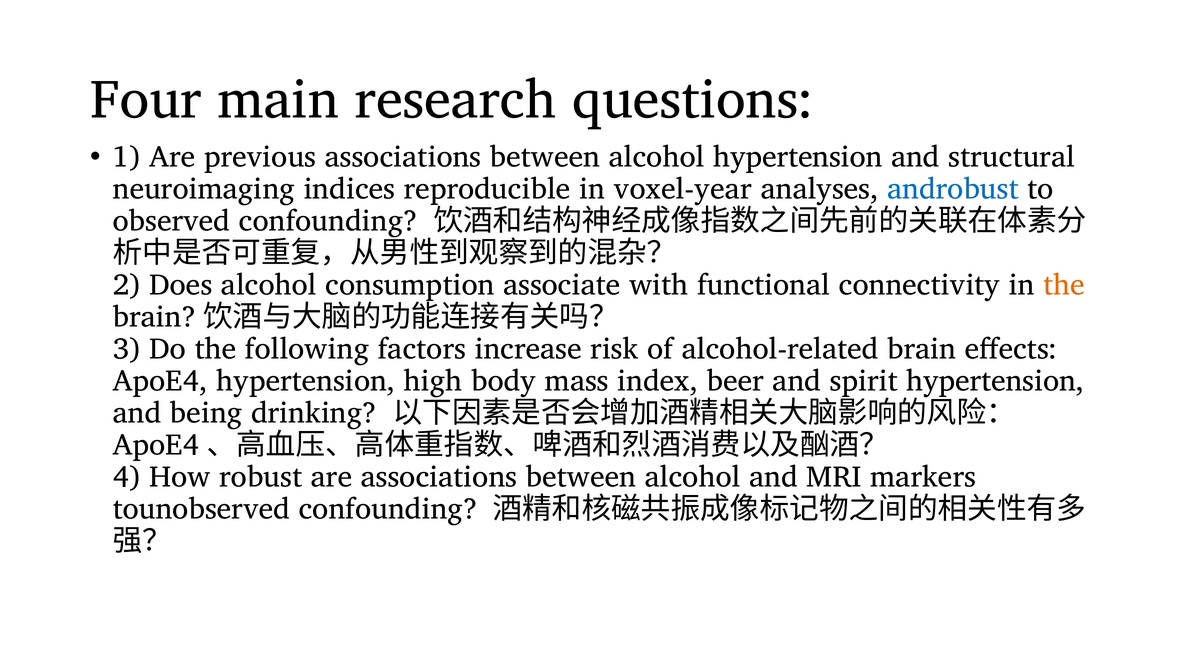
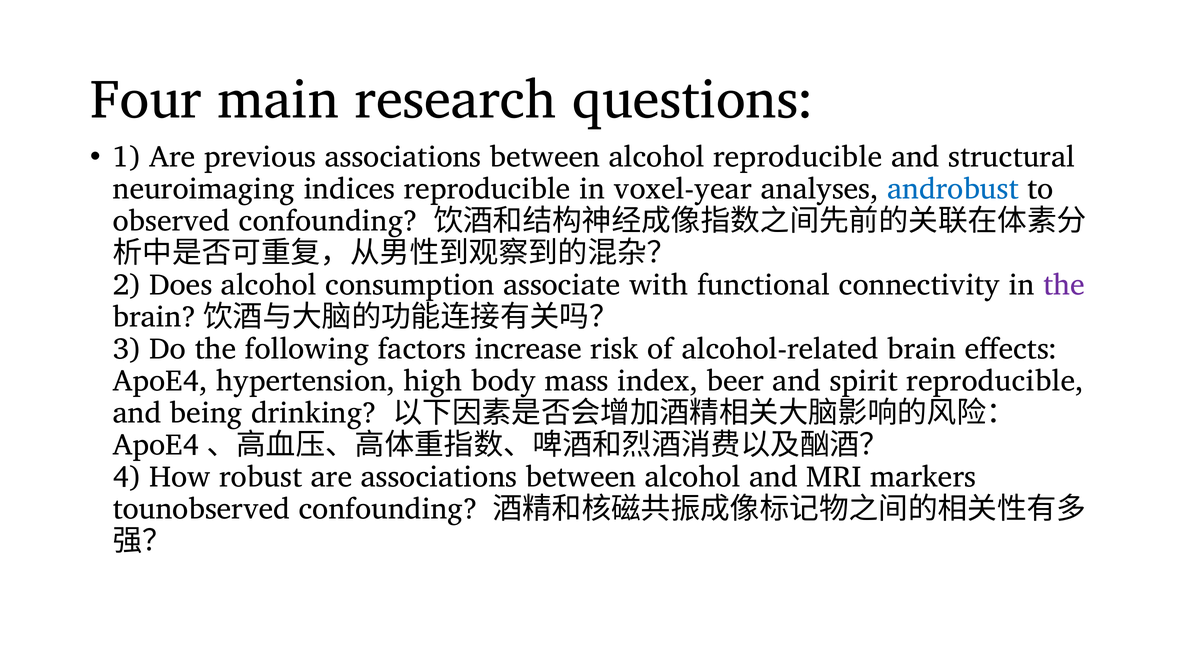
alcohol hypertension: hypertension -> reproducible (798, 157)
the colour: orange -> purple (1064, 285)
spirit hypertension: hypertension -> reproducible (995, 381)
